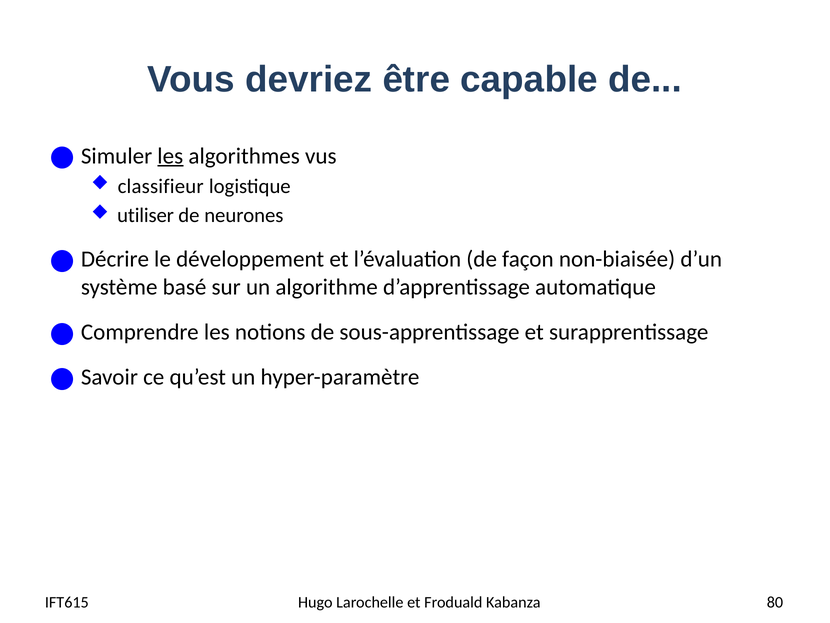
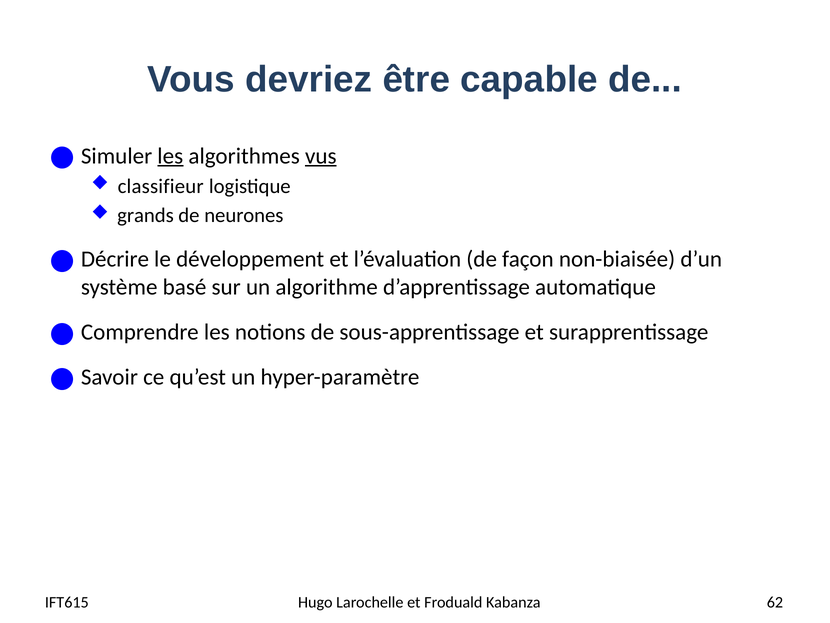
vus underline: none -> present (321, 156)
utiliser: utiliser -> grands (146, 215)
80: 80 -> 62 (775, 602)
